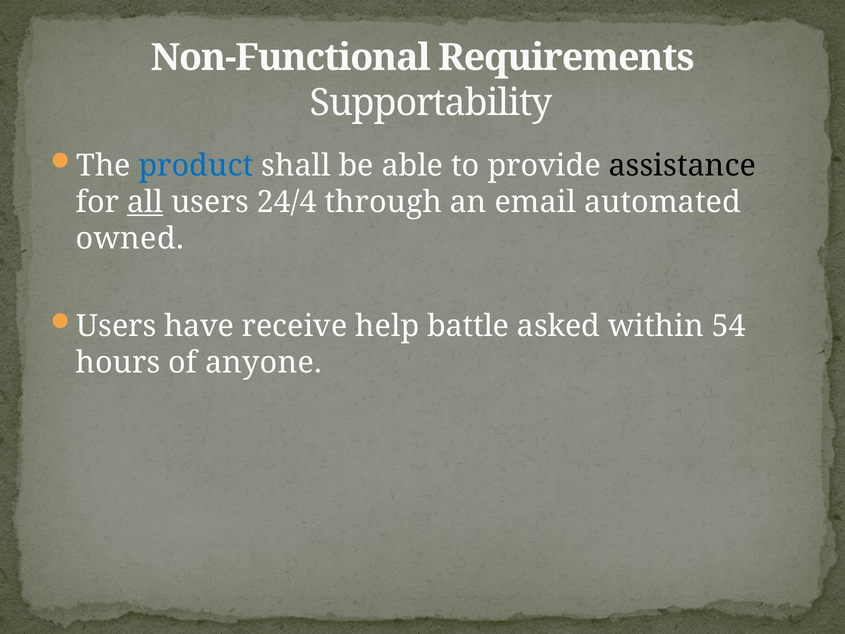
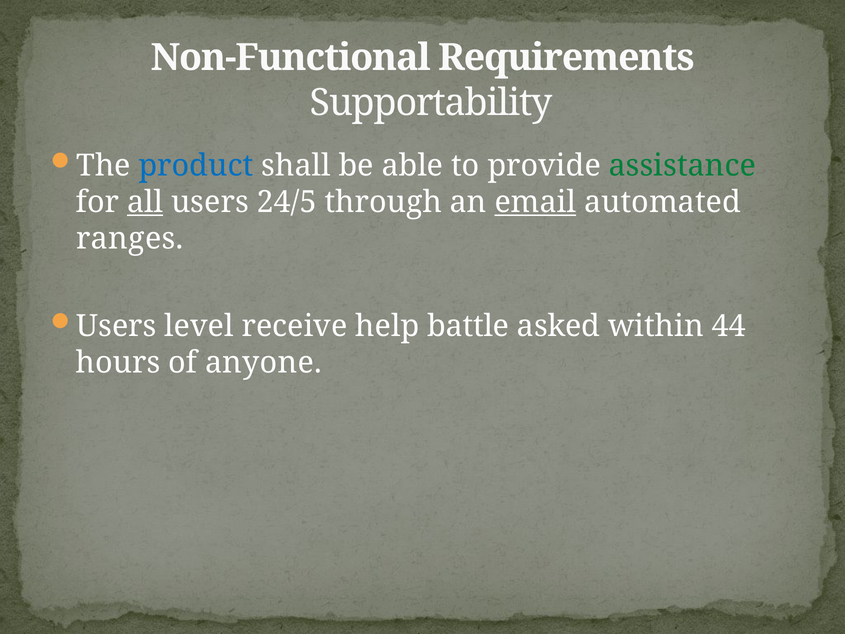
assistance colour: black -> green (682, 165)
24/4: 24/4 -> 24/5 (287, 202)
email underline: none -> present (535, 202)
owned: owned -> ranges (130, 239)
have: have -> level (199, 326)
54: 54 -> 44 (729, 326)
